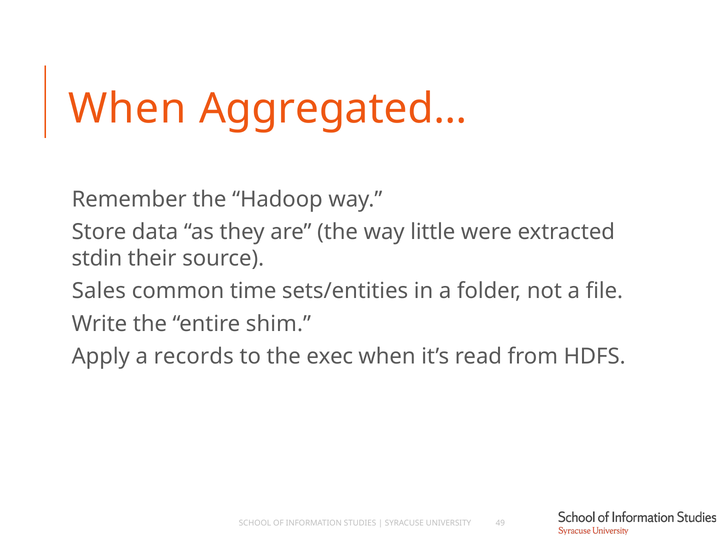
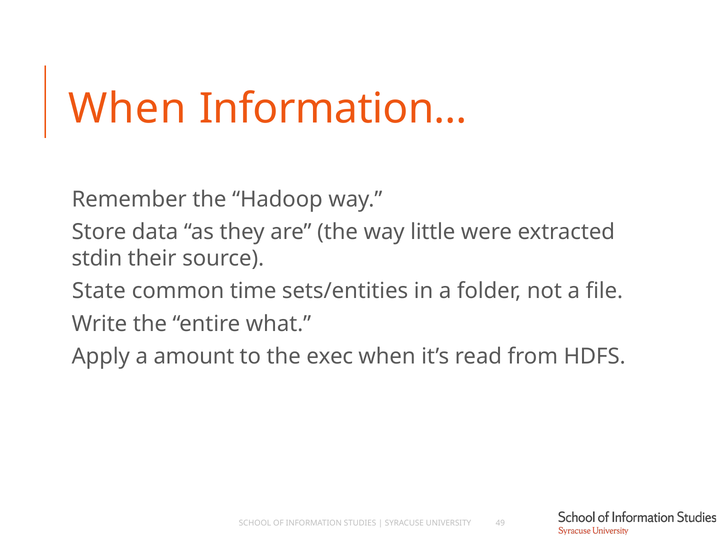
Aggregated…: Aggregated… -> Information… (333, 109)
Sales: Sales -> State (99, 291)
shim: shim -> what (278, 324)
records: records -> amount (194, 356)
